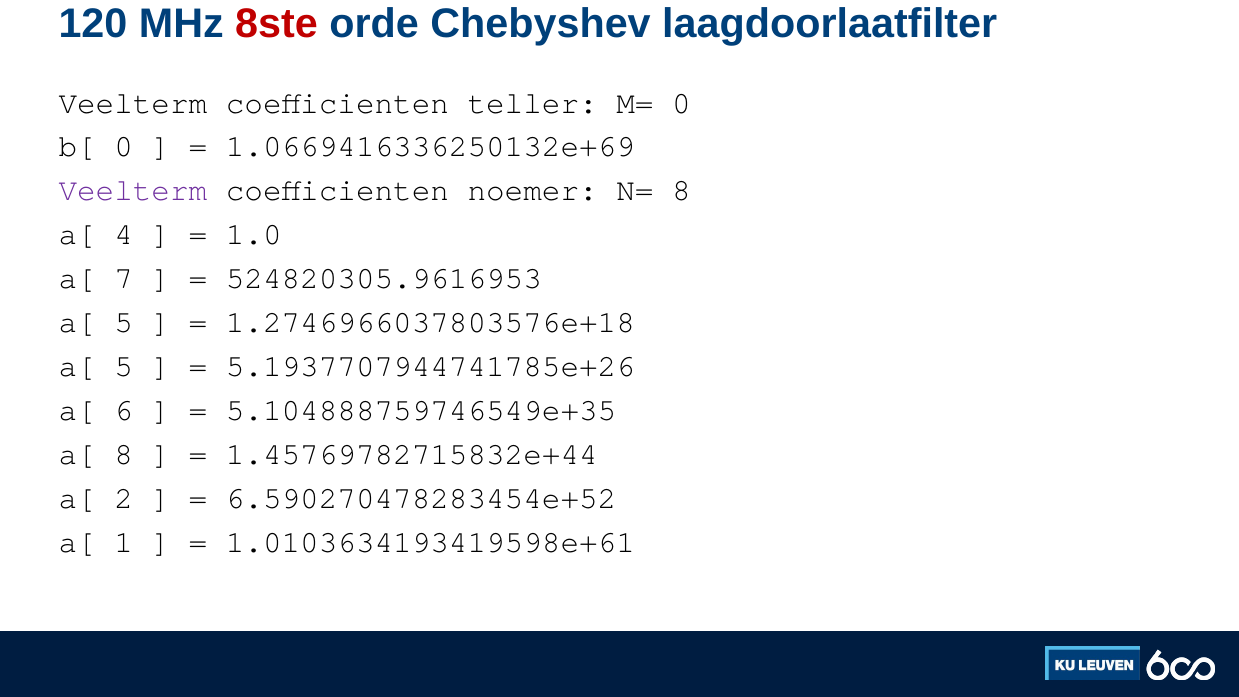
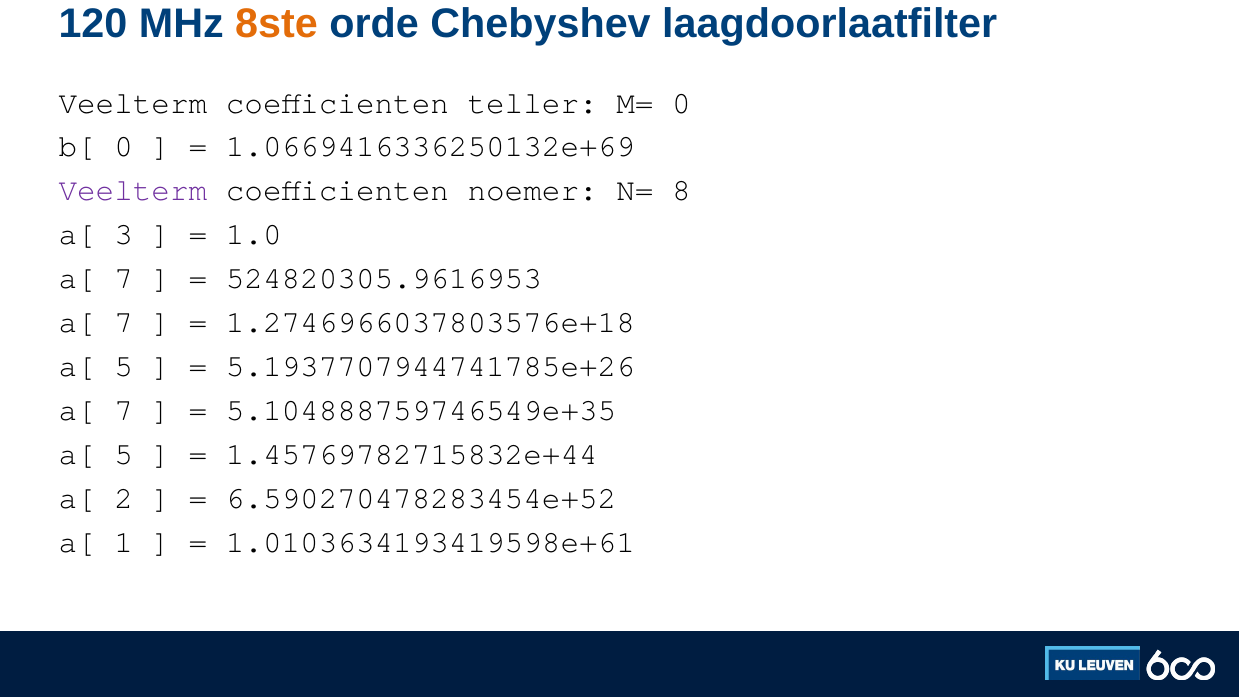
8ste colour: red -> orange (277, 24)
4: 4 -> 3 (124, 235)
5: 5 -> 7 (124, 322)
6: 6 -> 7 (124, 410)
8: 8 -> 5 (124, 454)
